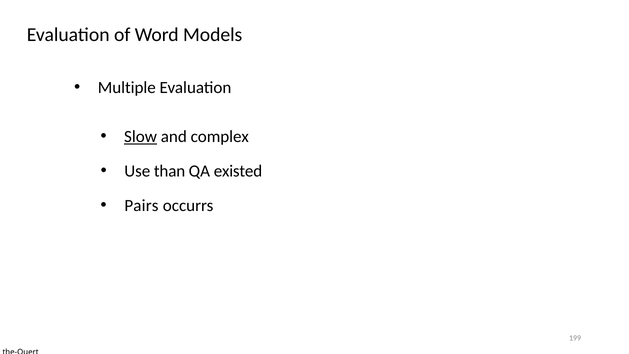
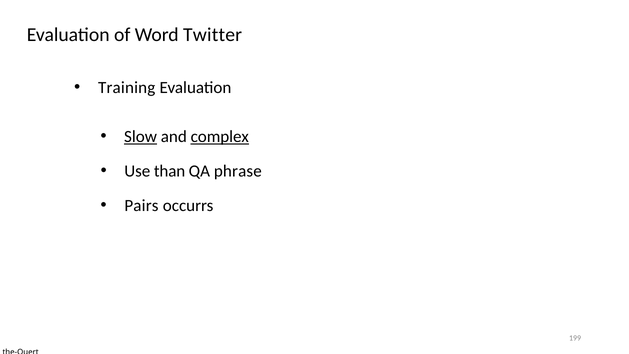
Models: Models -> Twitter (213, 35)
Multiple: Multiple -> Training (127, 88)
complex underline: none -> present (220, 137)
existed: existed -> phrase (238, 171)
